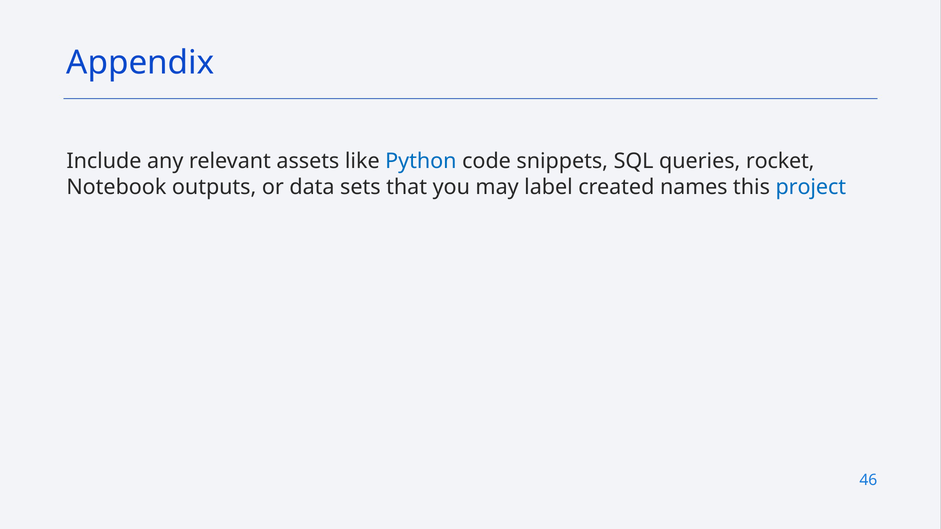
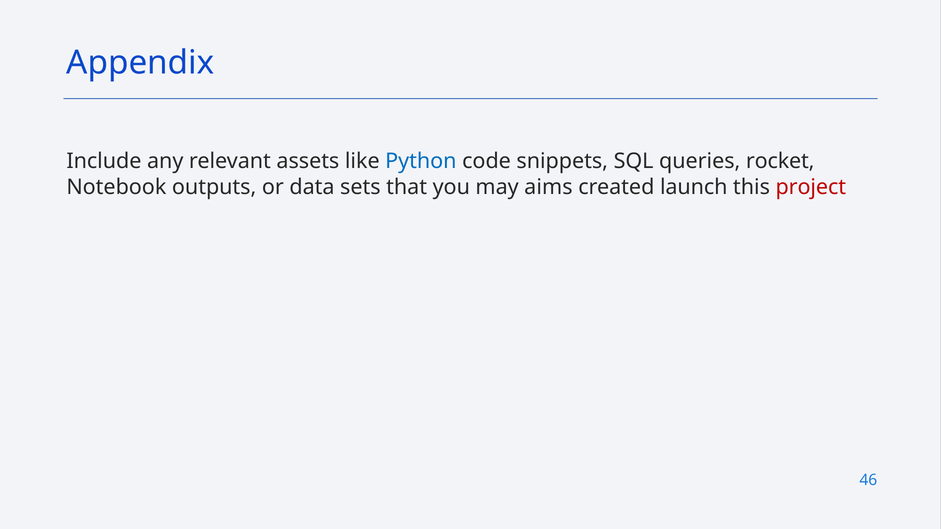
label: label -> aims (548, 187)
names: names -> launch (694, 187)
project colour: blue -> red (811, 187)
